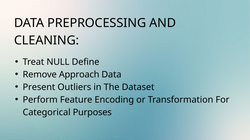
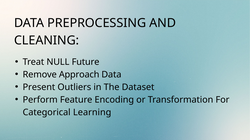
Define: Define -> Future (86, 62)
Purposes: Purposes -> Learning (92, 113)
